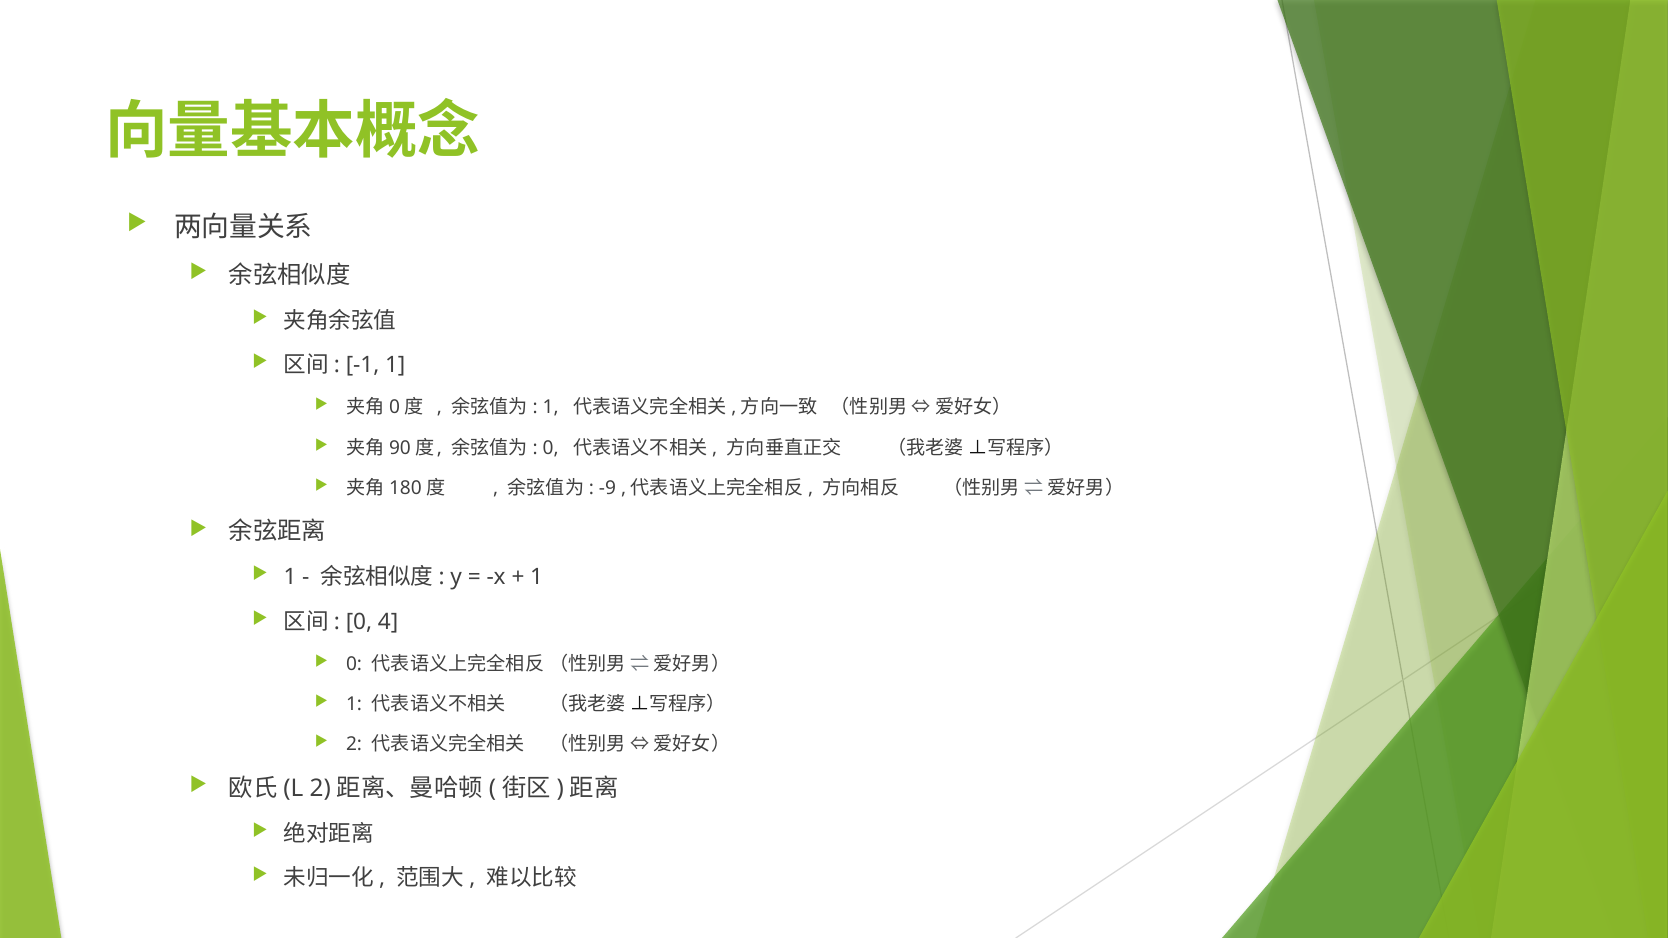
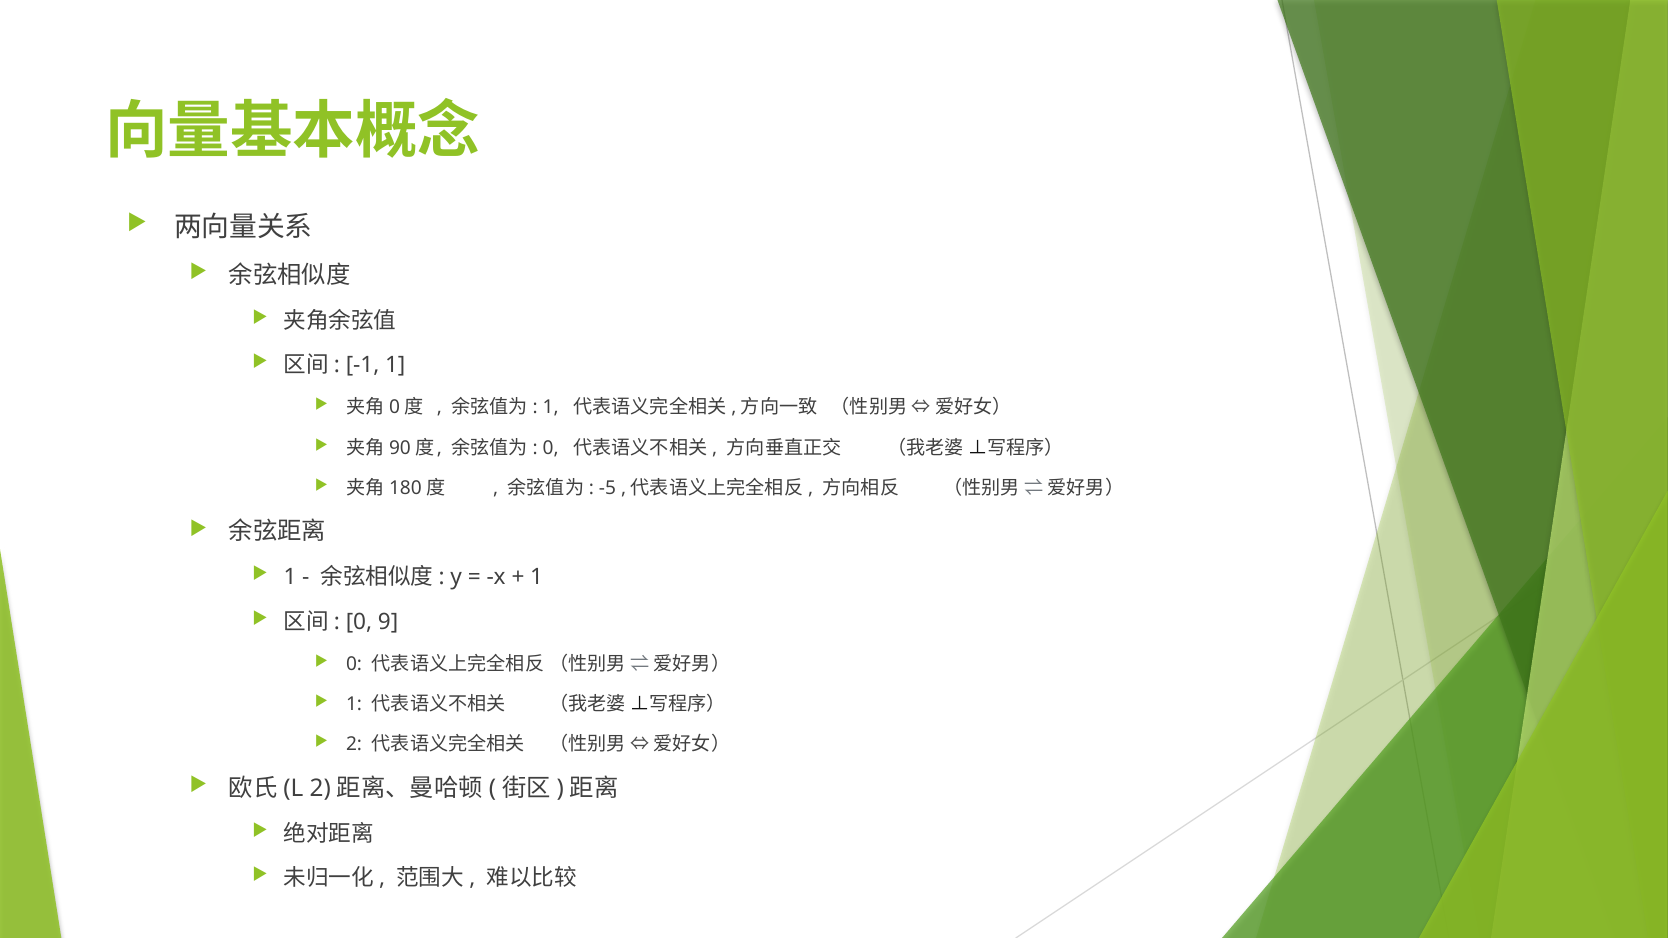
-9: -9 -> -5 (608, 488)
4: 4 -> 9 (388, 622)
